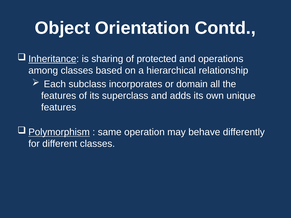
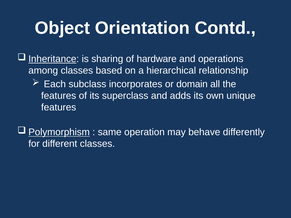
protected: protected -> hardware (157, 59)
